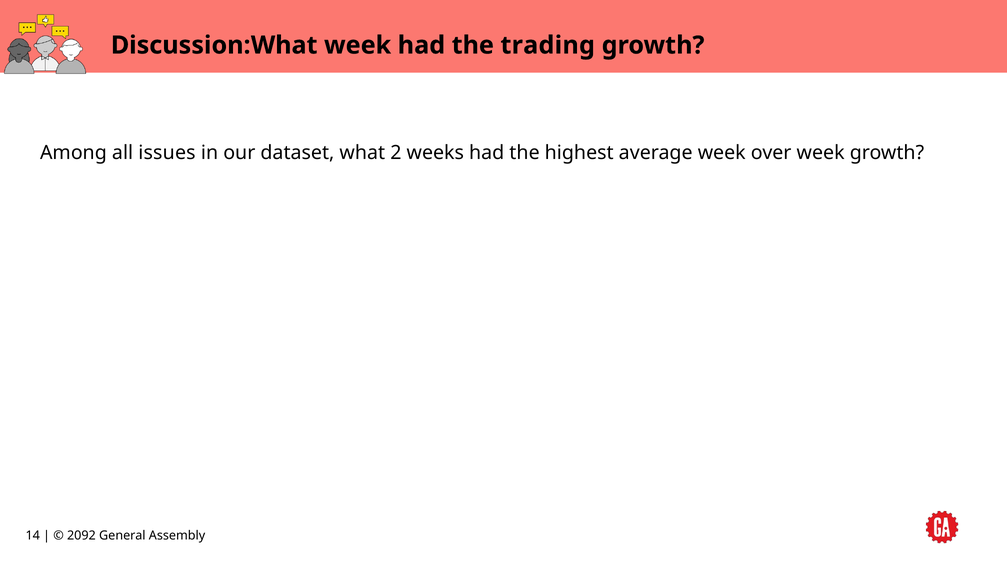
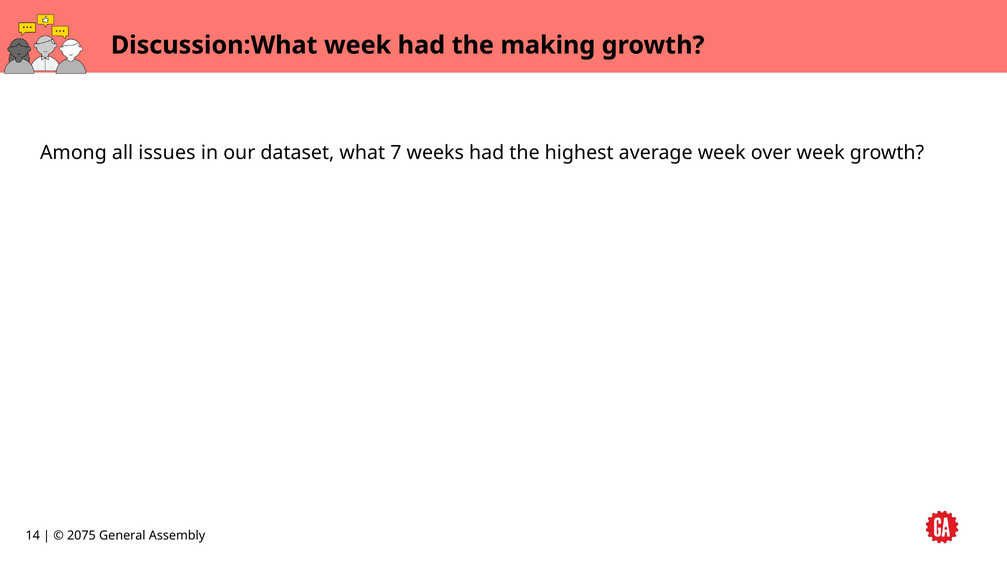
trading: trading -> making (548, 45)
2: 2 -> 7 (396, 153)
2092: 2092 -> 2075 (81, 535)
